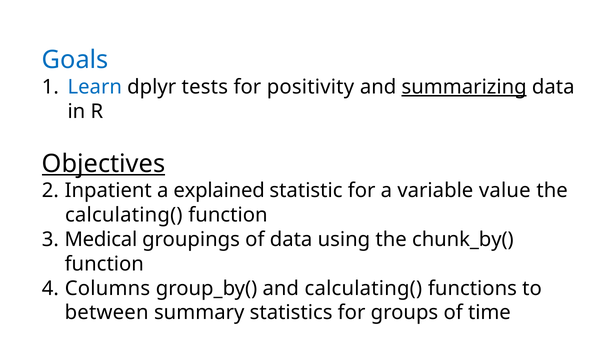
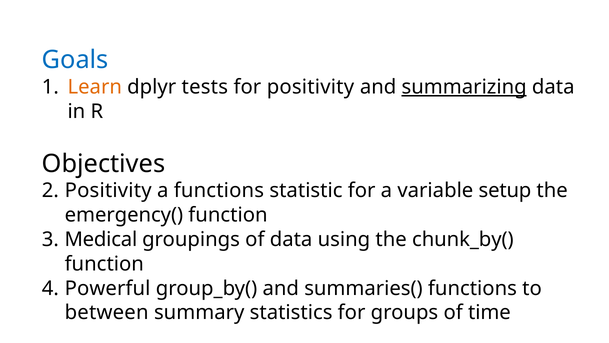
Learn colour: blue -> orange (95, 87)
Objectives underline: present -> none (104, 163)
Inpatient: Inpatient -> Positivity (108, 191)
a explained: explained -> functions (219, 191)
value: value -> setup (505, 191)
calculating(: calculating( -> emergency( (124, 215)
Columns: Columns -> Powerful (108, 288)
and calculating(: calculating( -> summaries( (363, 288)
